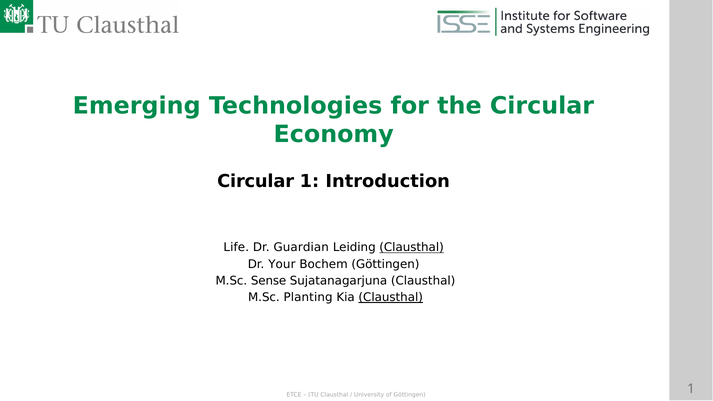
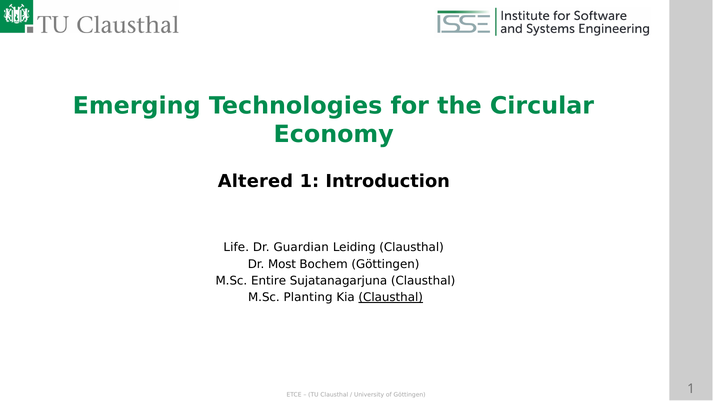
Circular: Circular -> Altered (255, 181)
Clausthal underline: present -> none (412, 248)
Your: Your -> Most (282, 264)
Sense: Sense -> Entire (269, 281)
